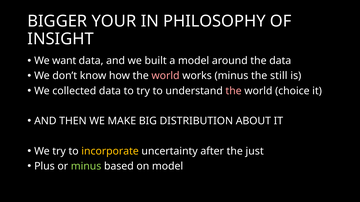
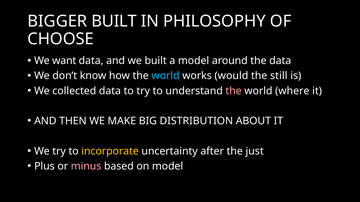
BIGGER YOUR: YOUR -> BUILT (114, 21)
INSIGHT: INSIGHT -> CHOOSE (61, 39)
world colour: pink -> light blue (166, 76)
works minus: minus -> would (231, 76)
choice: choice -> where (292, 91)
minus colour: light green -> pink (86, 167)
